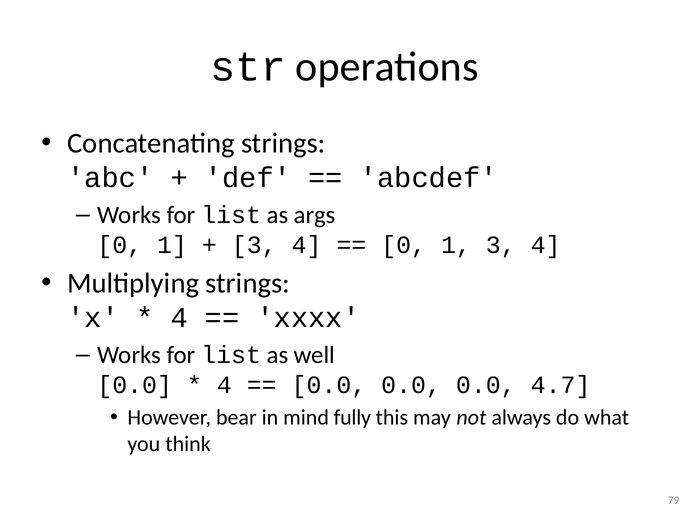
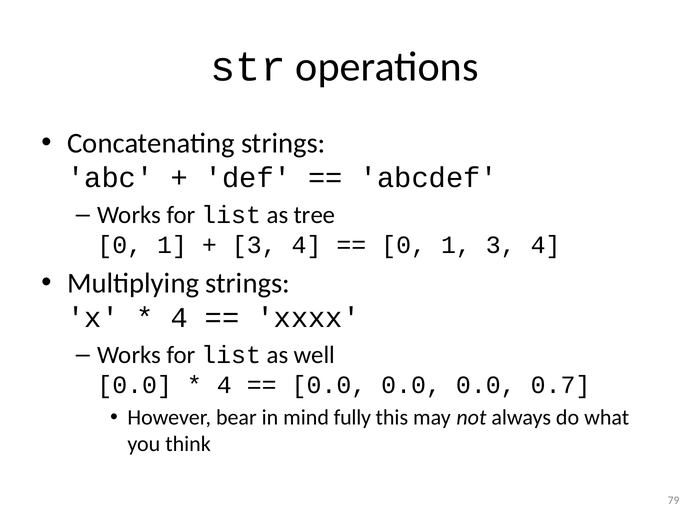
args: args -> tree (314, 215)
4.7: 4.7 -> 0.7 (561, 385)
